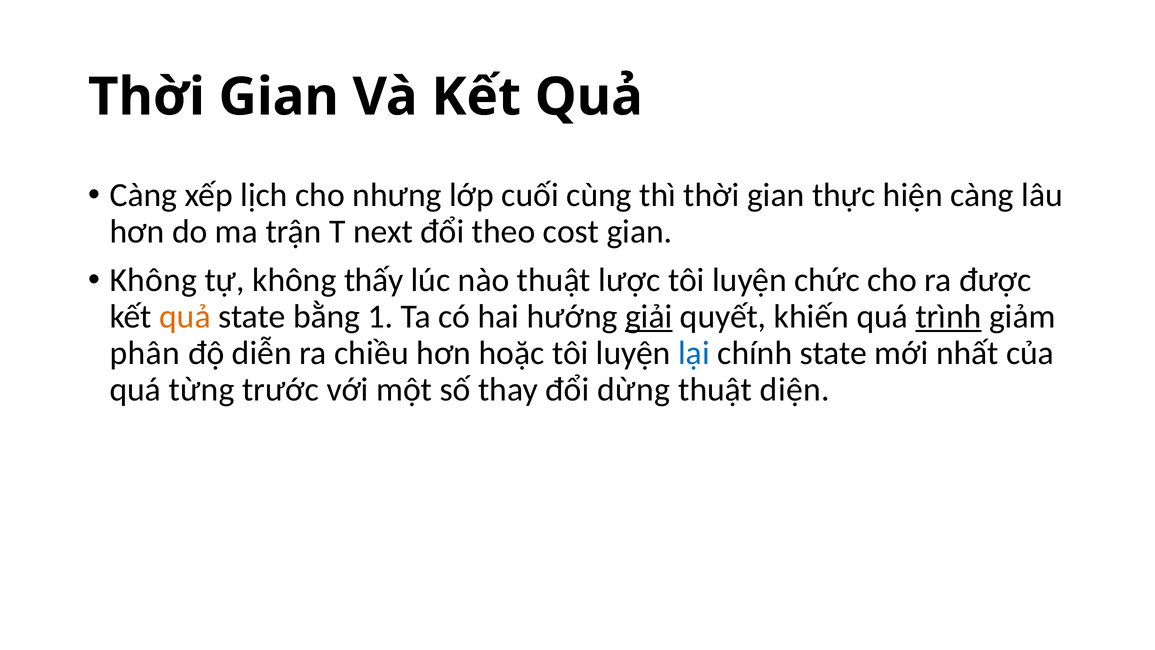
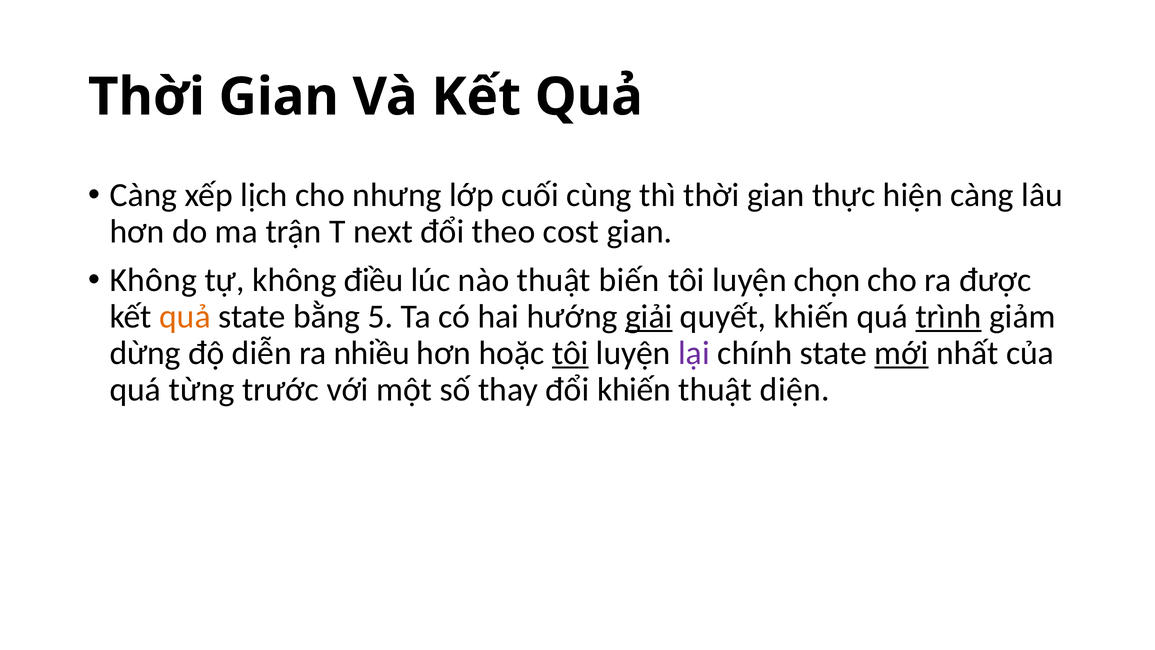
thấy: thấy -> điều (374, 280)
lược: lược -> biến (629, 280)
chức: chức -> chọn (827, 280)
1: 1 -> 5 (381, 316)
phân: phân -> dừng (145, 353)
chiều: chiều -> nhiều (372, 353)
tôi underline: none -> present (570, 353)
lại colour: blue -> purple (694, 353)
mới underline: none -> present (901, 353)
đổi dừng: dừng -> khiến (634, 389)
